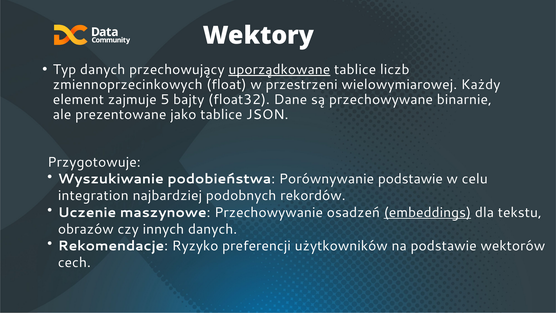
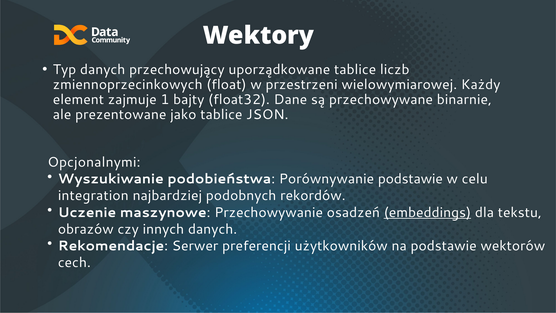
uporządkowane underline: present -> none (279, 69)
5: 5 -> 1 (165, 99)
Przygotowuje: Przygotowuje -> Opcjonalnymi (94, 162)
Ryzyko: Ryzyko -> Serwer (195, 246)
